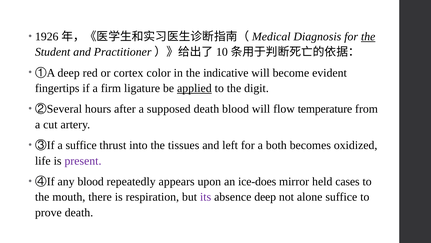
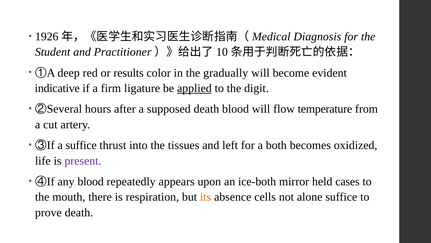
the underline: present -> none (368, 36)
cortex: cortex -> results (129, 73)
indicative: indicative -> gradually (226, 73)
fingertips: fingertips -> indicative (57, 88)
ice-does: ice-does -> ice-both (257, 181)
its colour: purple -> orange (206, 197)
absence deep: deep -> cells (265, 197)
